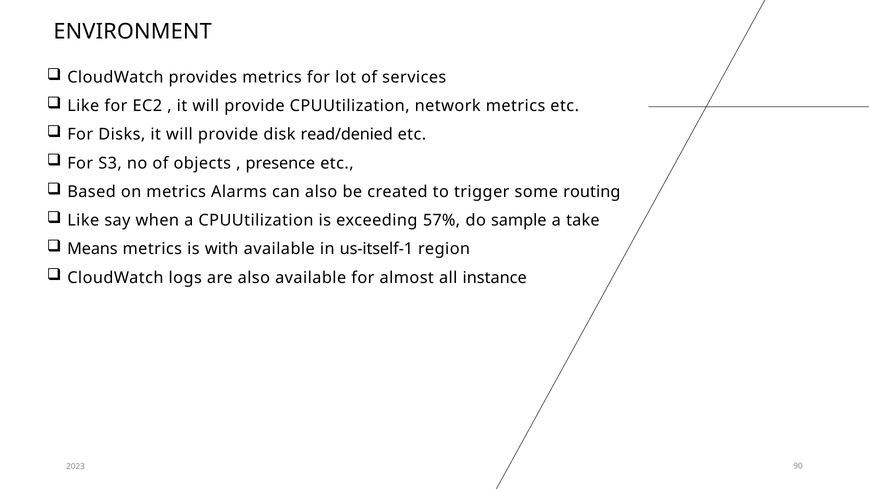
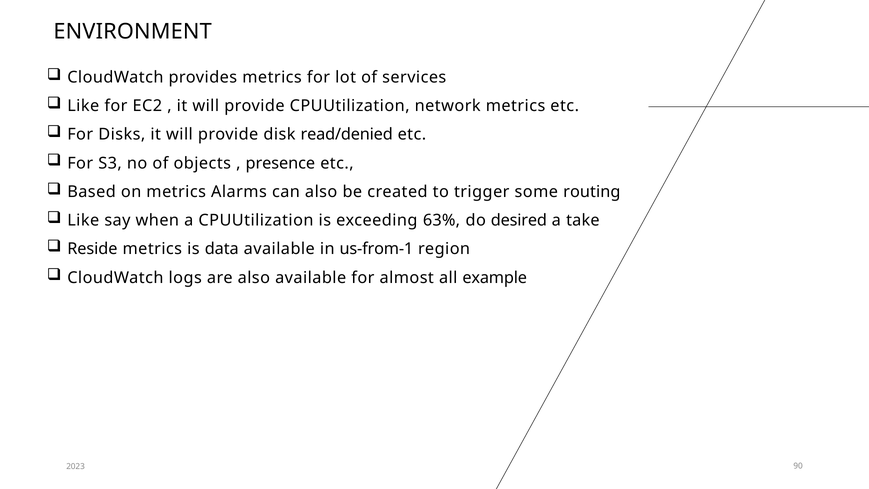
57%: 57% -> 63% (441, 220)
sample: sample -> desired (519, 220)
Means: Means -> Reside (92, 249)
with: with -> data (222, 249)
us-itself-1: us-itself-1 -> us-from-1 (376, 249)
instance: instance -> example (495, 278)
